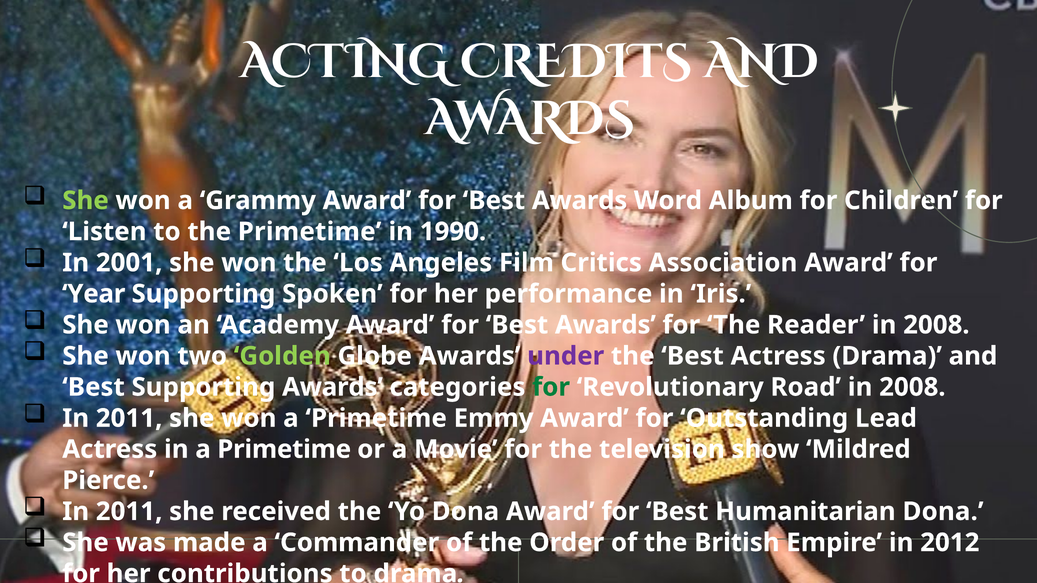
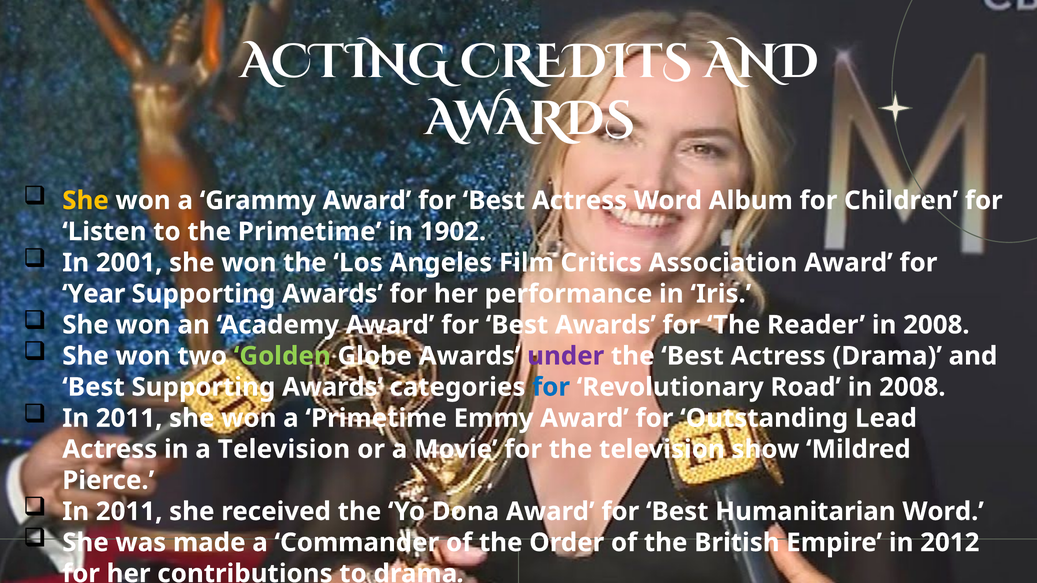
She colour: light green -> yellow (86, 201)
Awards: Awards -> Actress (579, 201)
1990: 1990 -> 1902 (453, 232)
Spoken: Spoken -> Awards (333, 294)
for colour: green -> blue (551, 387)
in a Primetime: Primetime -> Television (284, 450)
Humanitarian Dona: Dona -> Word (943, 512)
